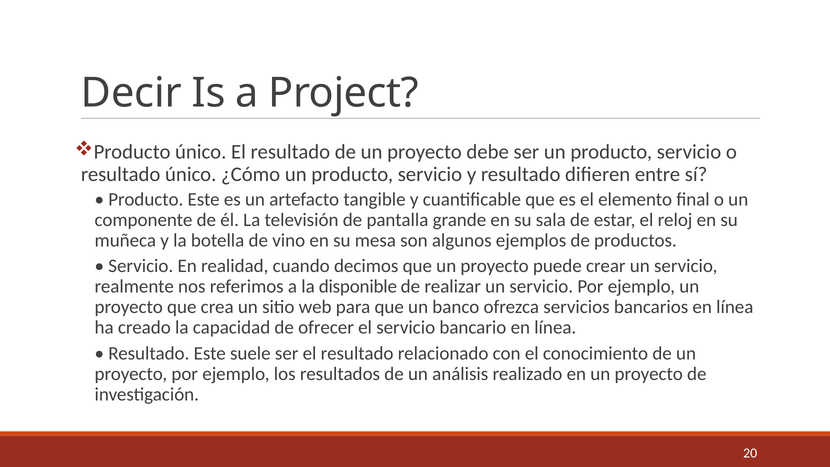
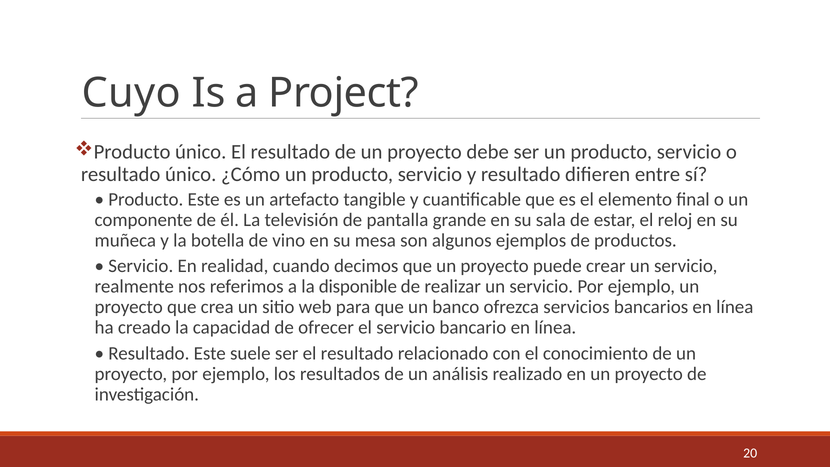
Decir: Decir -> Cuyo (131, 93)
